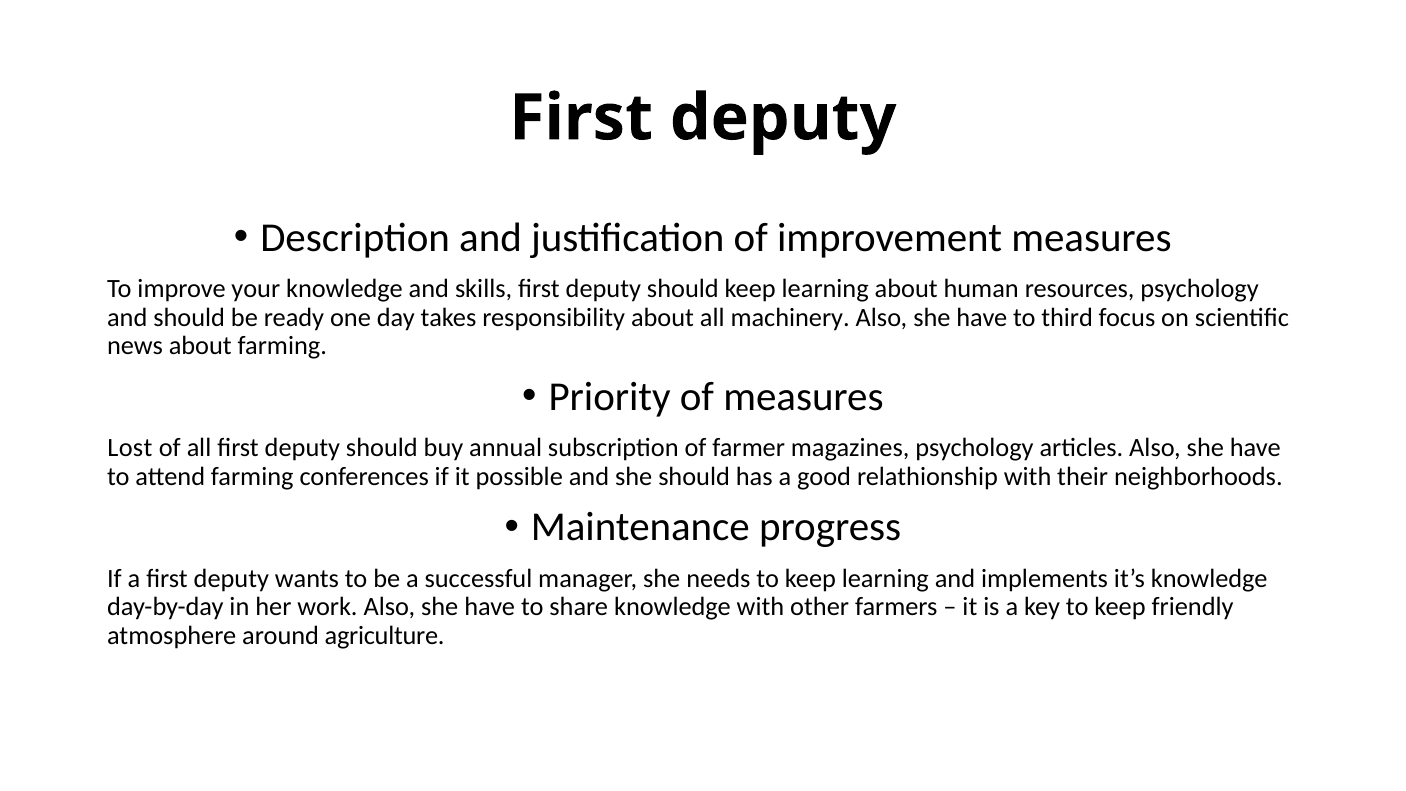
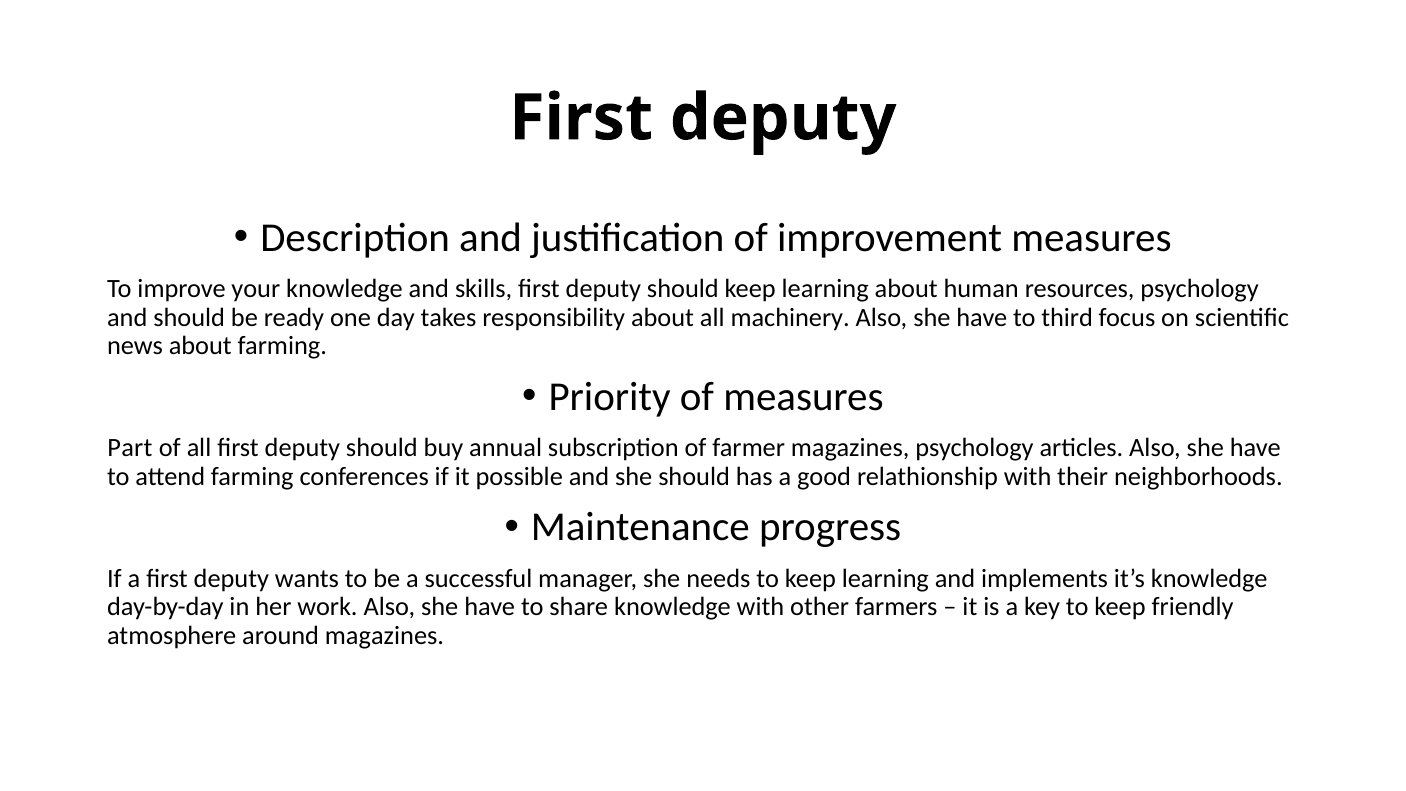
Lost: Lost -> Part (130, 448)
around agriculture: agriculture -> magazines (385, 635)
